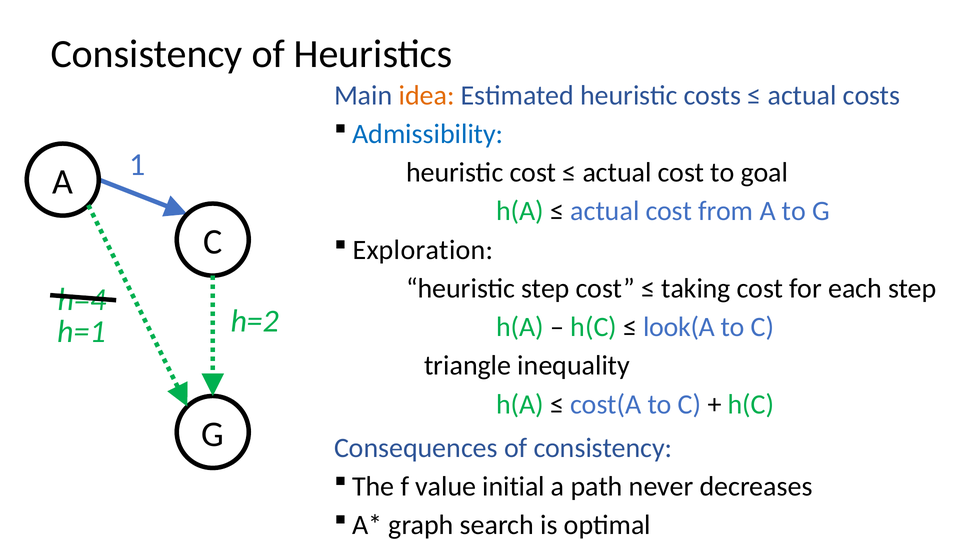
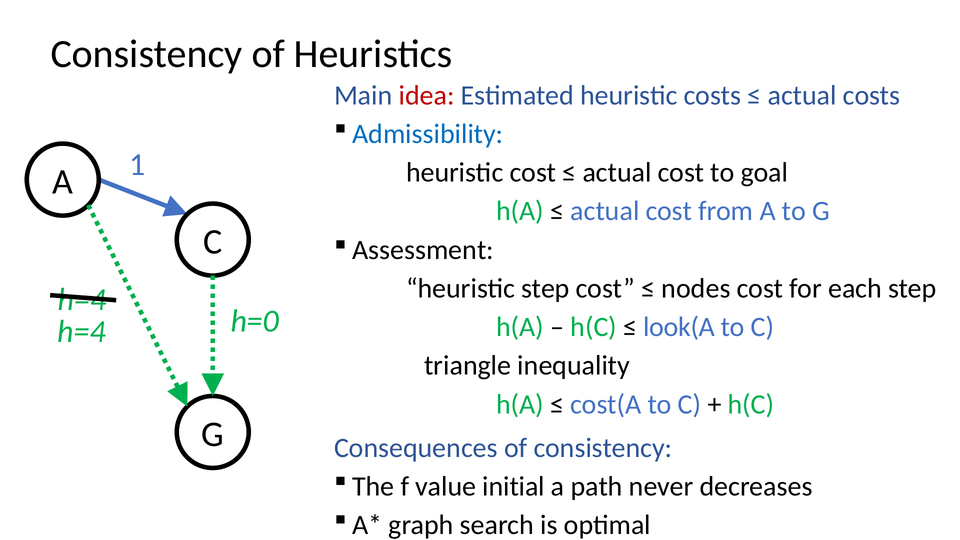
idea colour: orange -> red (427, 95)
Exploration: Exploration -> Assessment (423, 250)
taking: taking -> nodes (696, 288)
h=2: h=2 -> h=0 (255, 321)
h=1: h=1 -> h=4 (82, 332)
